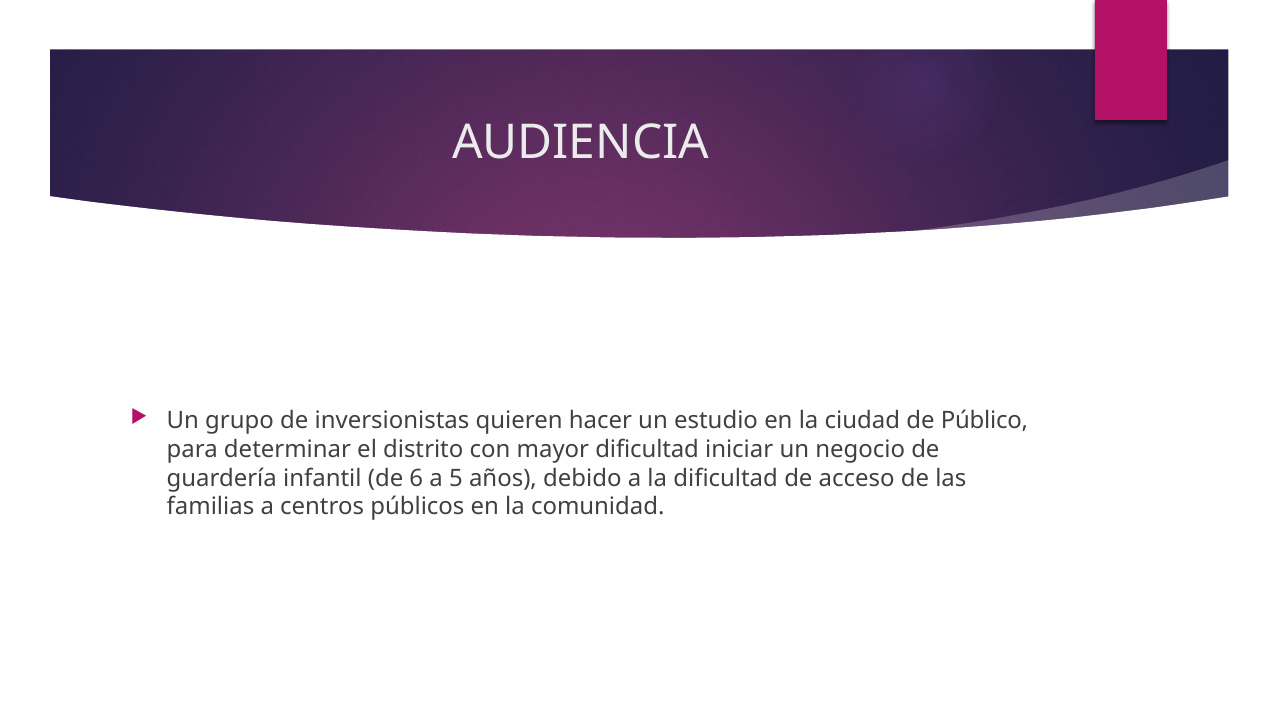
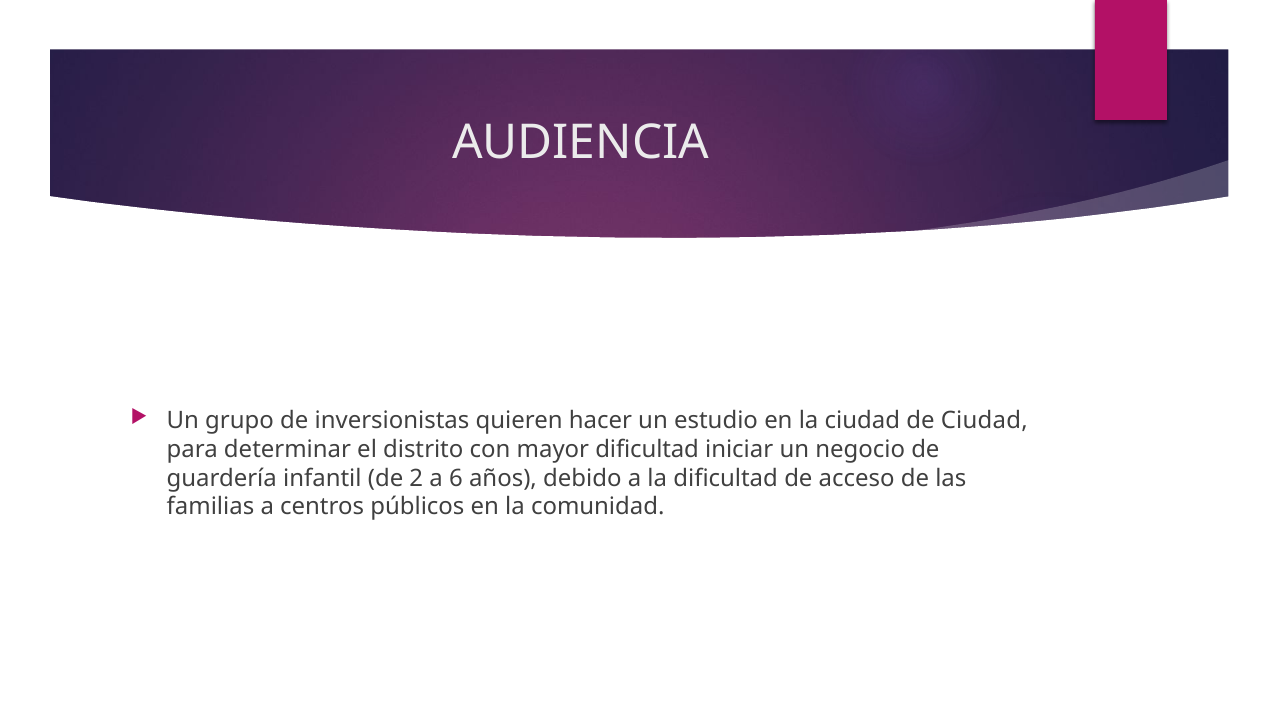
de Público: Público -> Ciudad (984, 420)
6: 6 -> 2 (416, 478)
5: 5 -> 6 (456, 478)
